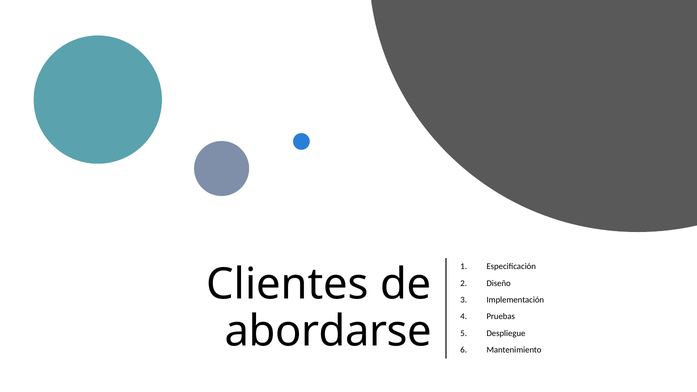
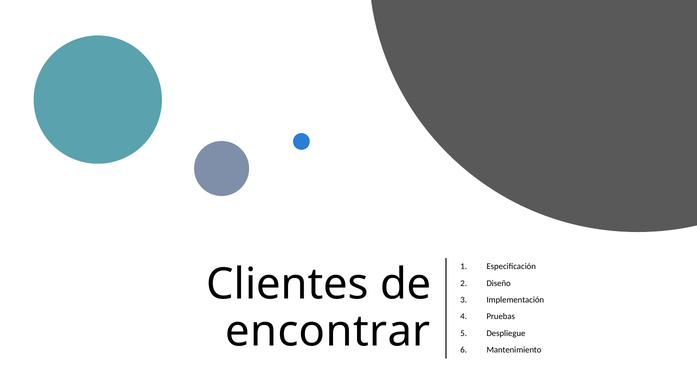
abordarse: abordarse -> encontrar (328, 332)
